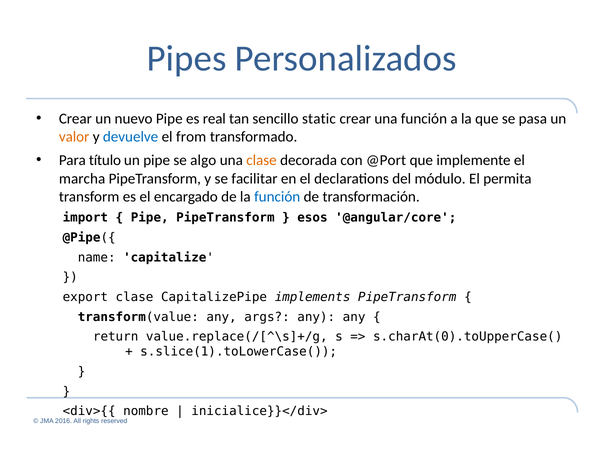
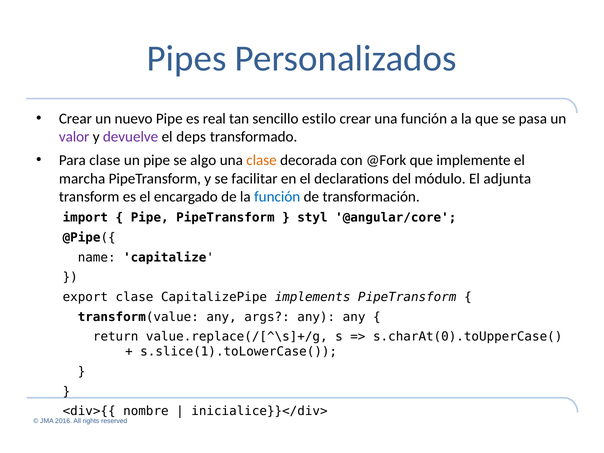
static: static -> estilo (319, 119)
valor colour: orange -> purple (74, 137)
devuelve colour: blue -> purple (131, 137)
from: from -> deps (191, 137)
Para título: título -> clase (105, 160)
@Port: @Port -> @Fork (386, 160)
permita: permita -> adjunta (507, 179)
esos: esos -> styl (312, 218)
